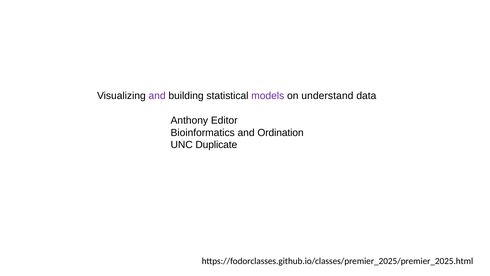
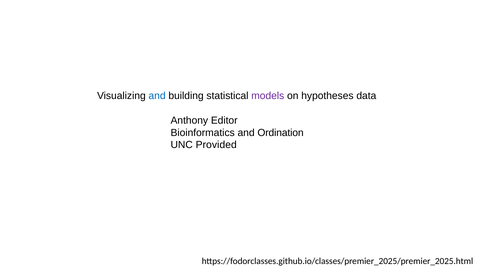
and colour: purple -> blue (157, 96)
understand: understand -> hypotheses (327, 96)
Duplicate: Duplicate -> Provided (216, 145)
